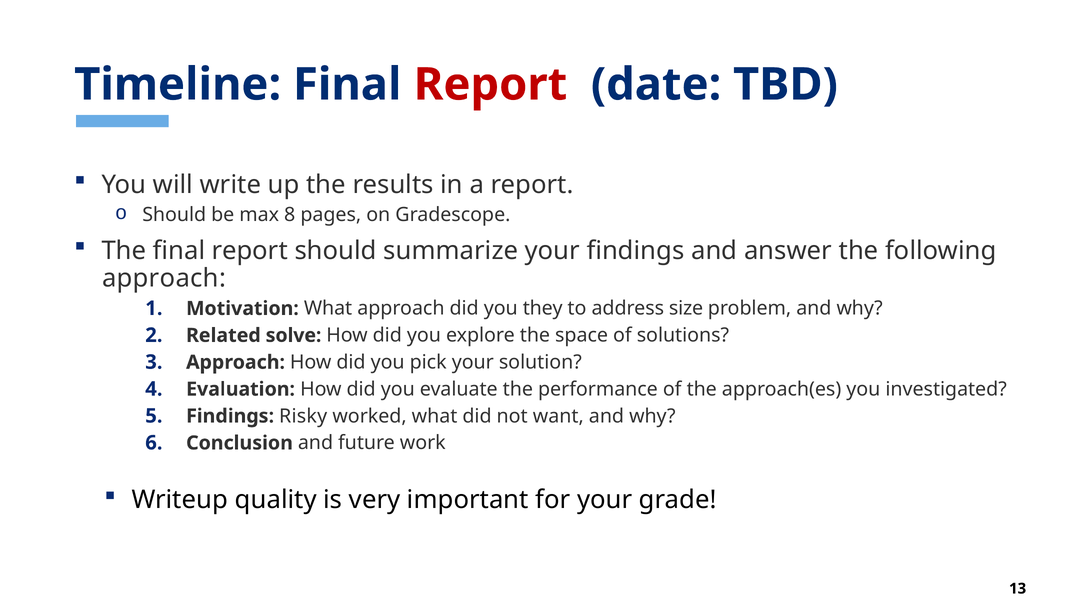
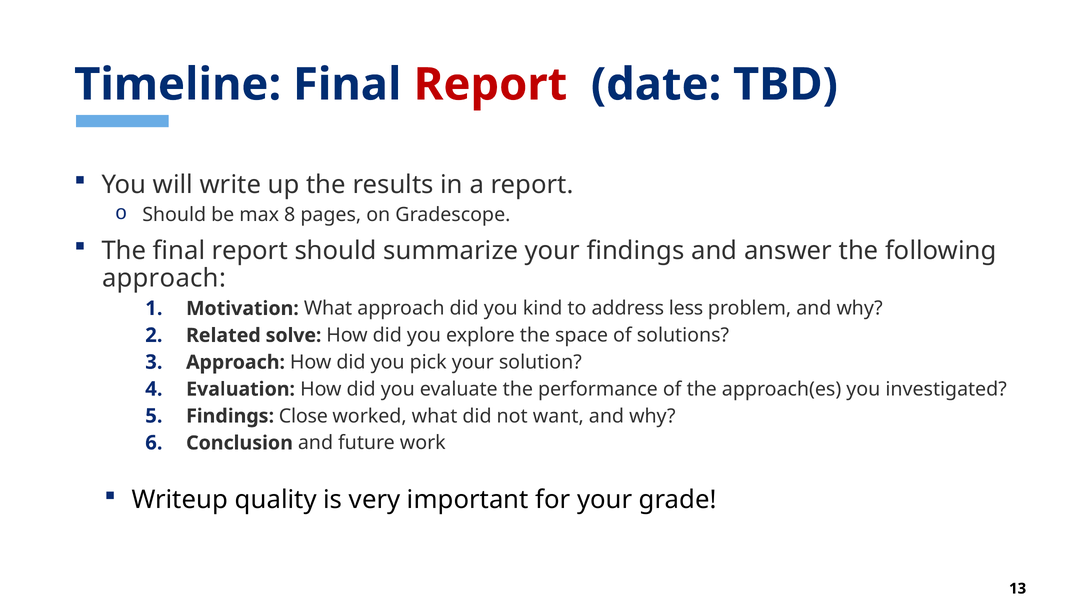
they: they -> kind (543, 309)
size: size -> less (686, 309)
Risky: Risky -> Close (303, 416)
